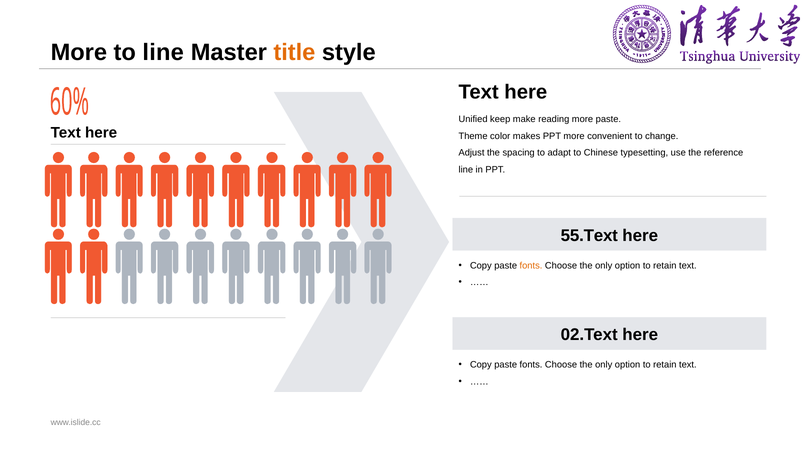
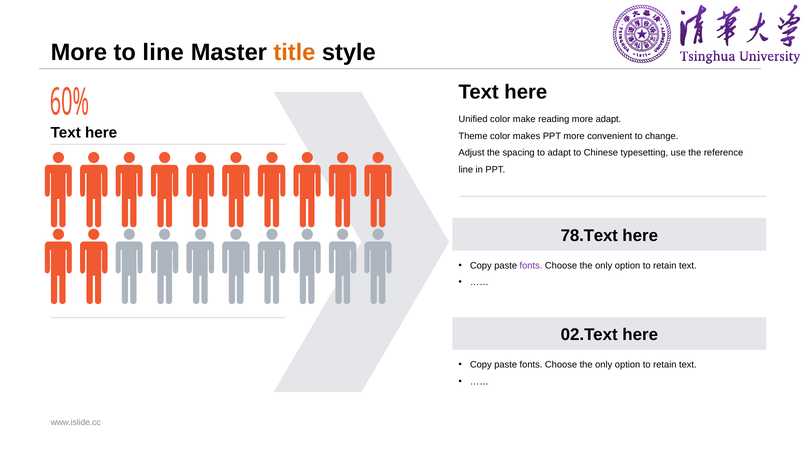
Unified keep: keep -> color (500, 119)
more paste: paste -> adapt (608, 119)
55.Text: 55.Text -> 78.Text (589, 236)
fonts colour: orange -> purple (531, 266)
